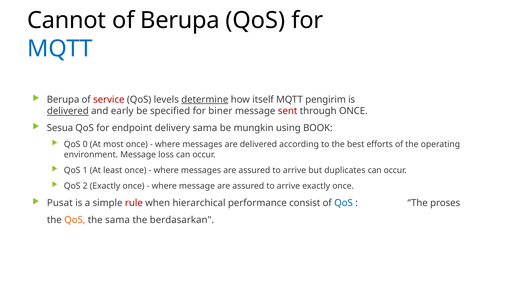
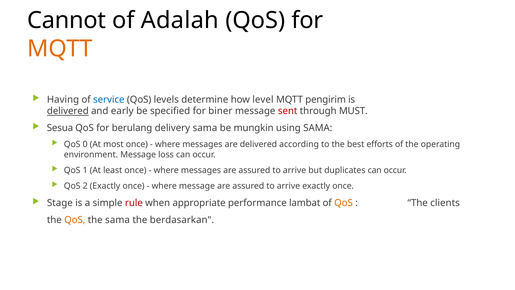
of Berupa: Berupa -> Adalah (180, 20)
MQTT colour: blue -> orange (60, 49)
Berupa: Berupa -> Having (63, 99)
service colour: red -> blue (109, 99)
determine underline: present -> none (205, 99)
itself: itself -> level (263, 99)
through ONCE: ONCE -> MUST (353, 111)
endpoint: endpoint -> berulang (132, 128)
using BOOK: BOOK -> SAMA (318, 128)
Pusat: Pusat -> Stage (60, 203)
hierarchical: hierarchical -> appropriate (199, 203)
consist: consist -> lambat (305, 203)
QoS colour: blue -> orange (343, 203)
proses: proses -> clients (445, 203)
